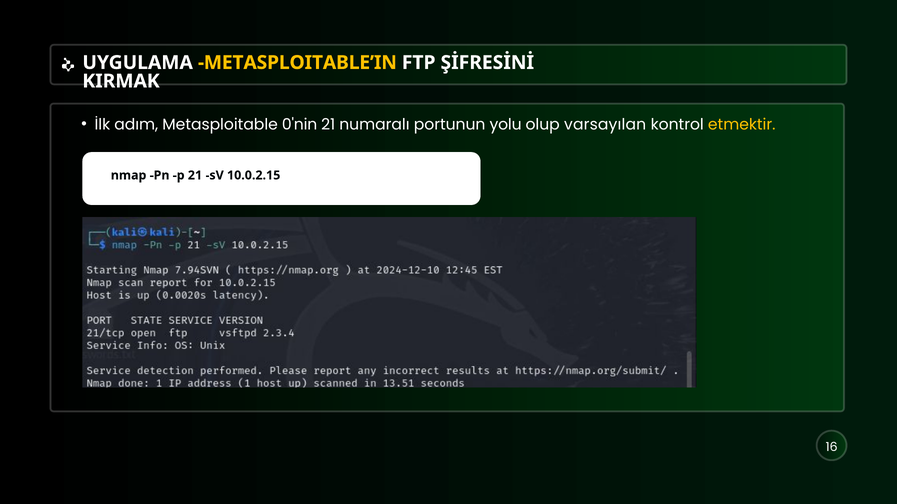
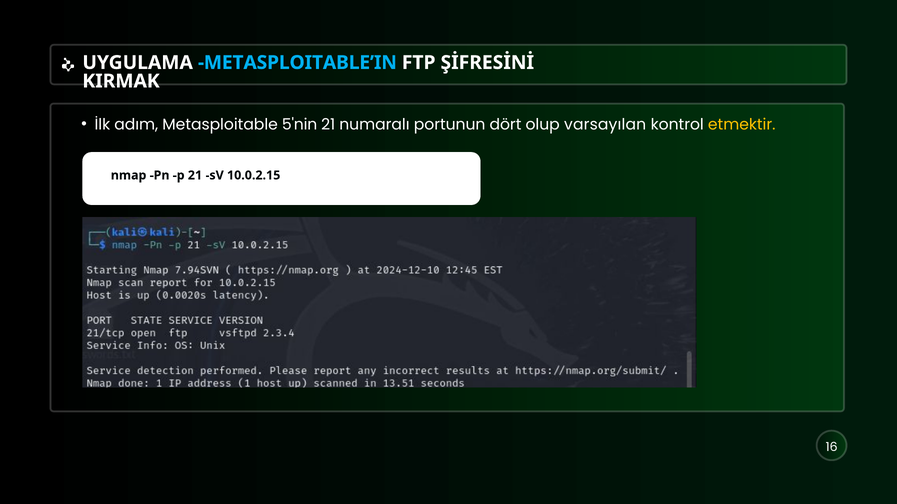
METASPLOITABLE’IN colour: yellow -> light blue (297, 63)
0'nin: 0'nin -> 5'nin (300, 125)
yolu: yolu -> dört (506, 125)
